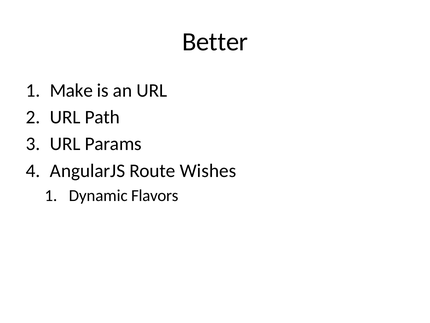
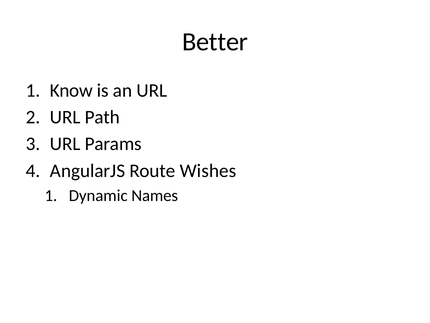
Make: Make -> Know (71, 90)
Flavors: Flavors -> Names (155, 195)
